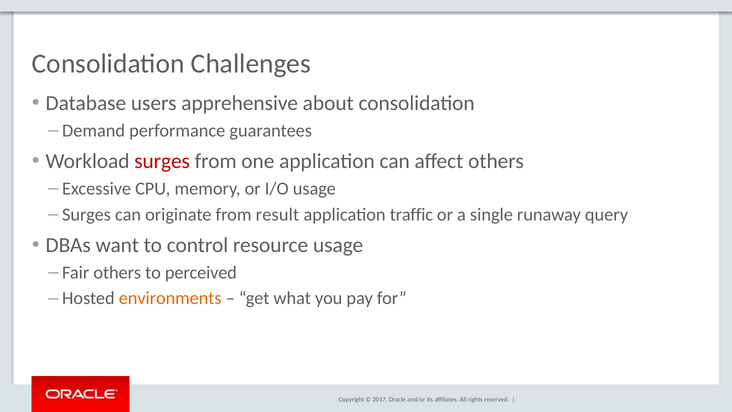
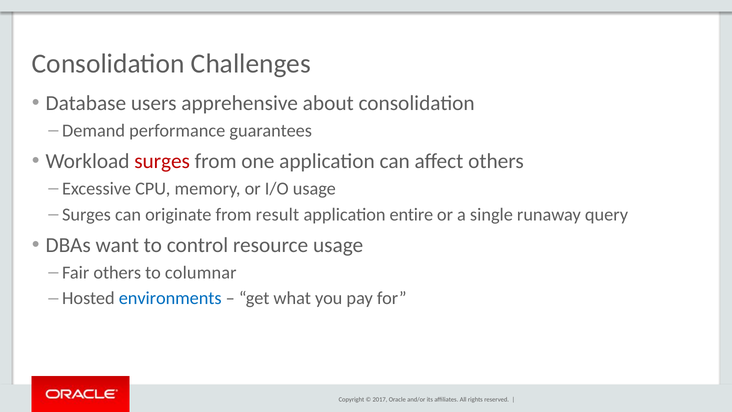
traffic: traffic -> entire (411, 214)
perceived: perceived -> columnar (201, 272)
environments colour: orange -> blue (170, 298)
